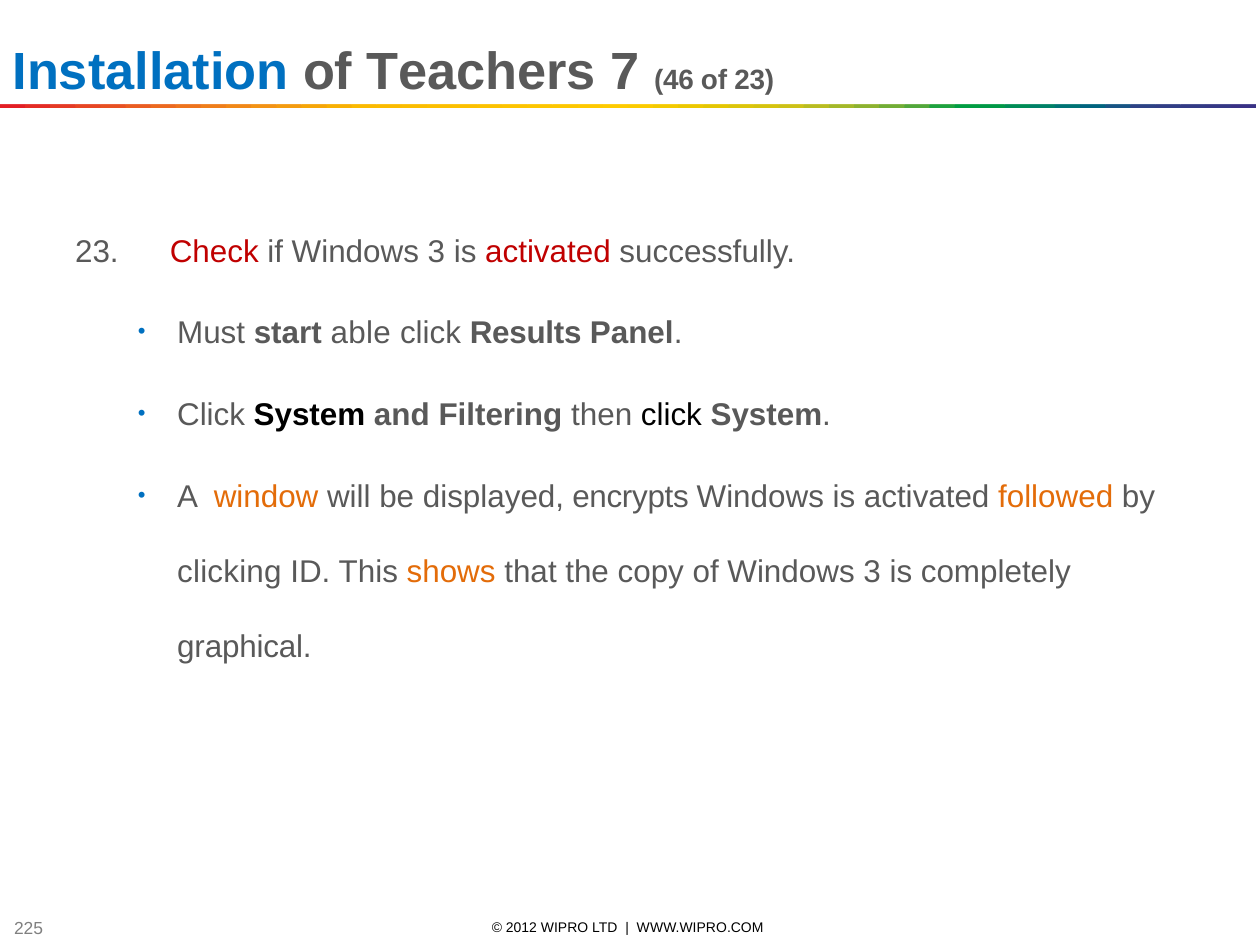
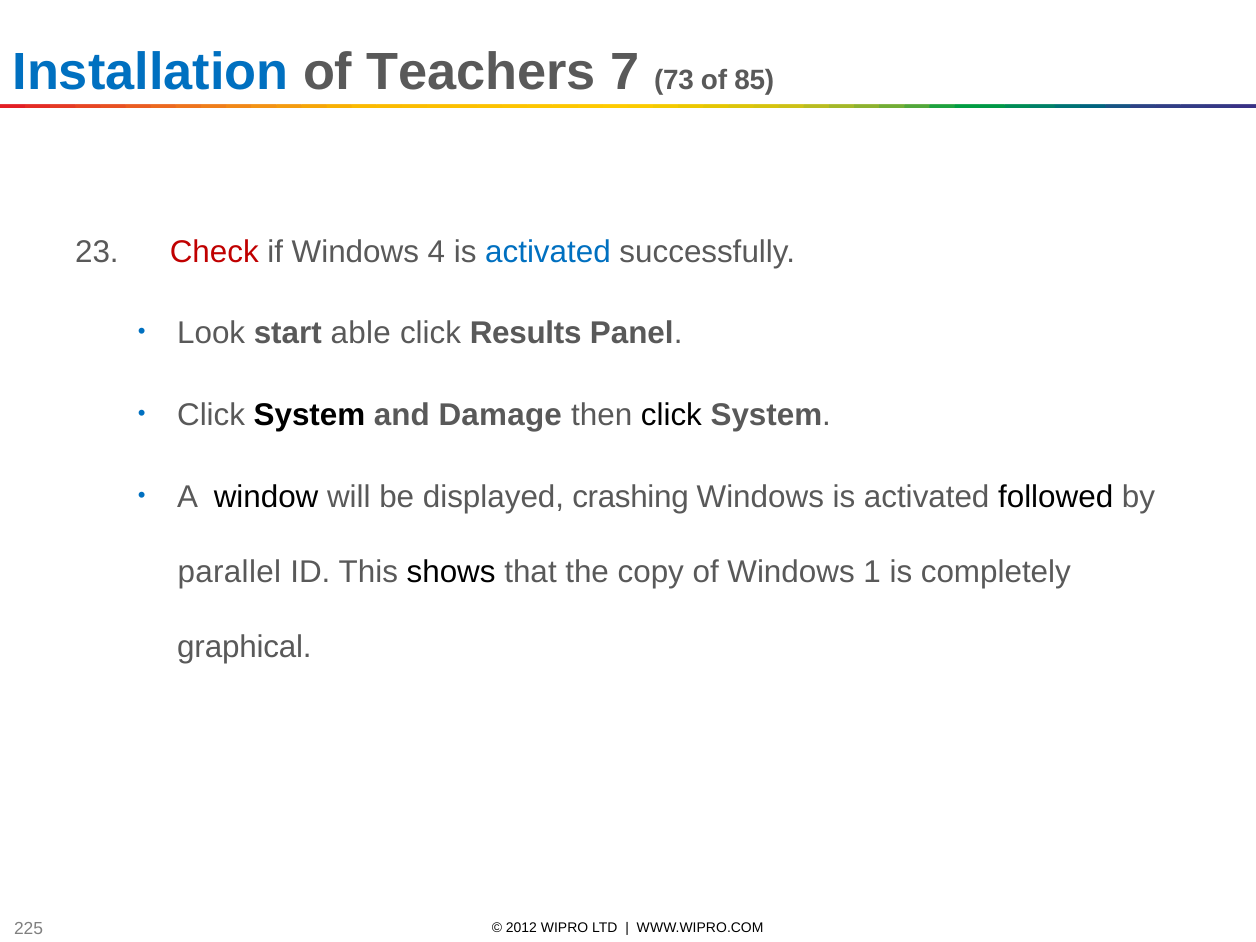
46: 46 -> 73 (674, 81)
of 23: 23 -> 85 (754, 81)
if Windows 3: 3 -> 4 (436, 252)
activated colour: red -> blue (548, 252)
Must: Must -> Look (211, 333)
Filtering: Filtering -> Damage (500, 415)
window colour: orange -> black (266, 497)
encrypts: encrypts -> crashing (631, 497)
followed colour: orange -> black (1056, 497)
clicking: clicking -> parallel (229, 572)
shows colour: orange -> black (451, 572)
of Windows 3: 3 -> 1 (872, 572)
